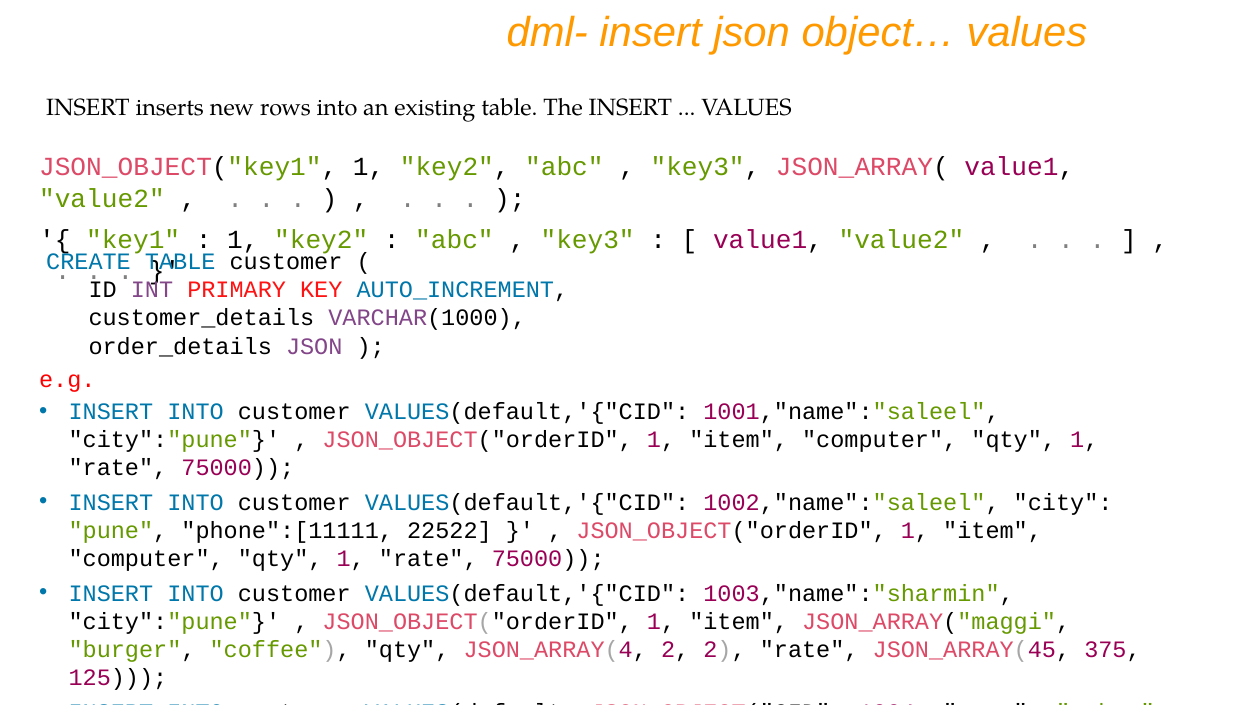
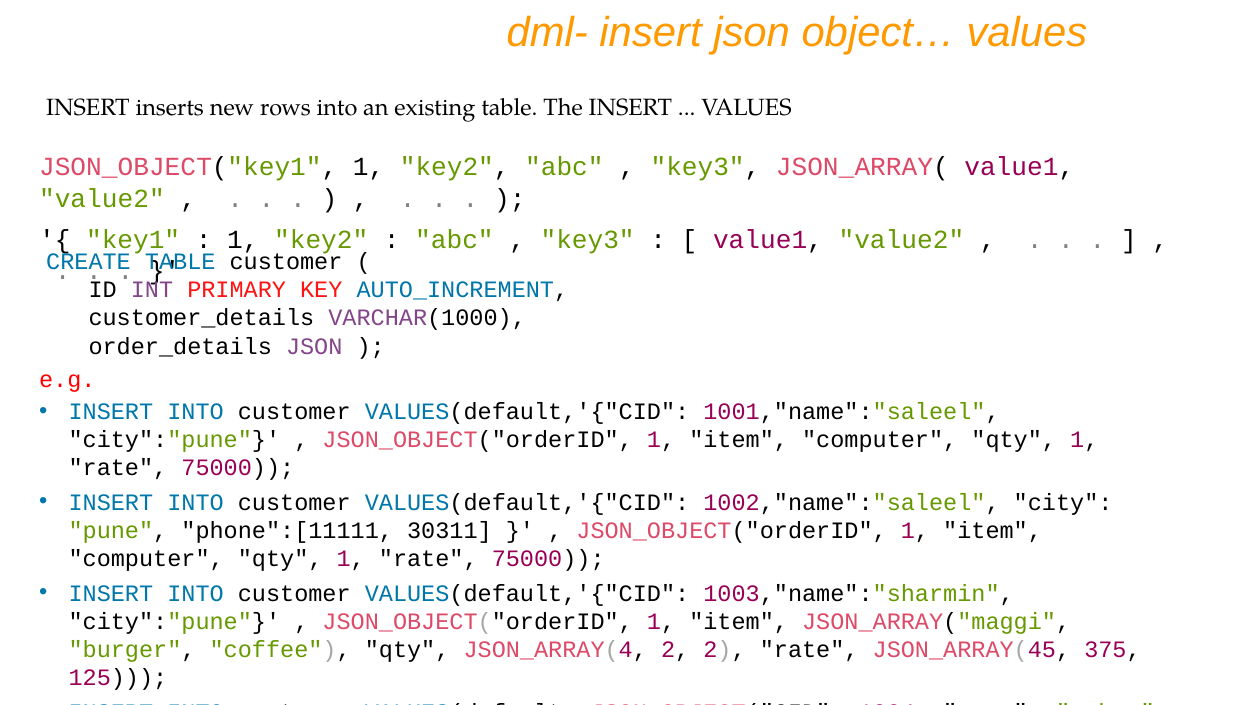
22522: 22522 -> 30311 (449, 531)
